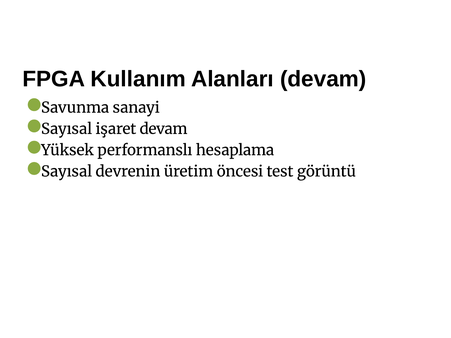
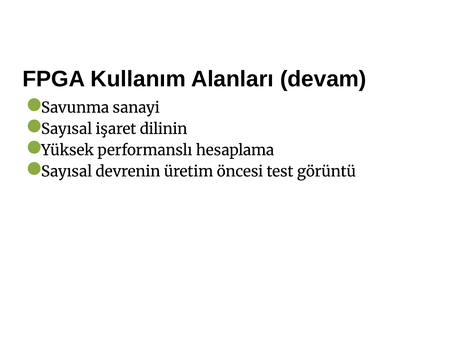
işaret devam: devam -> dilinin (164, 129)
